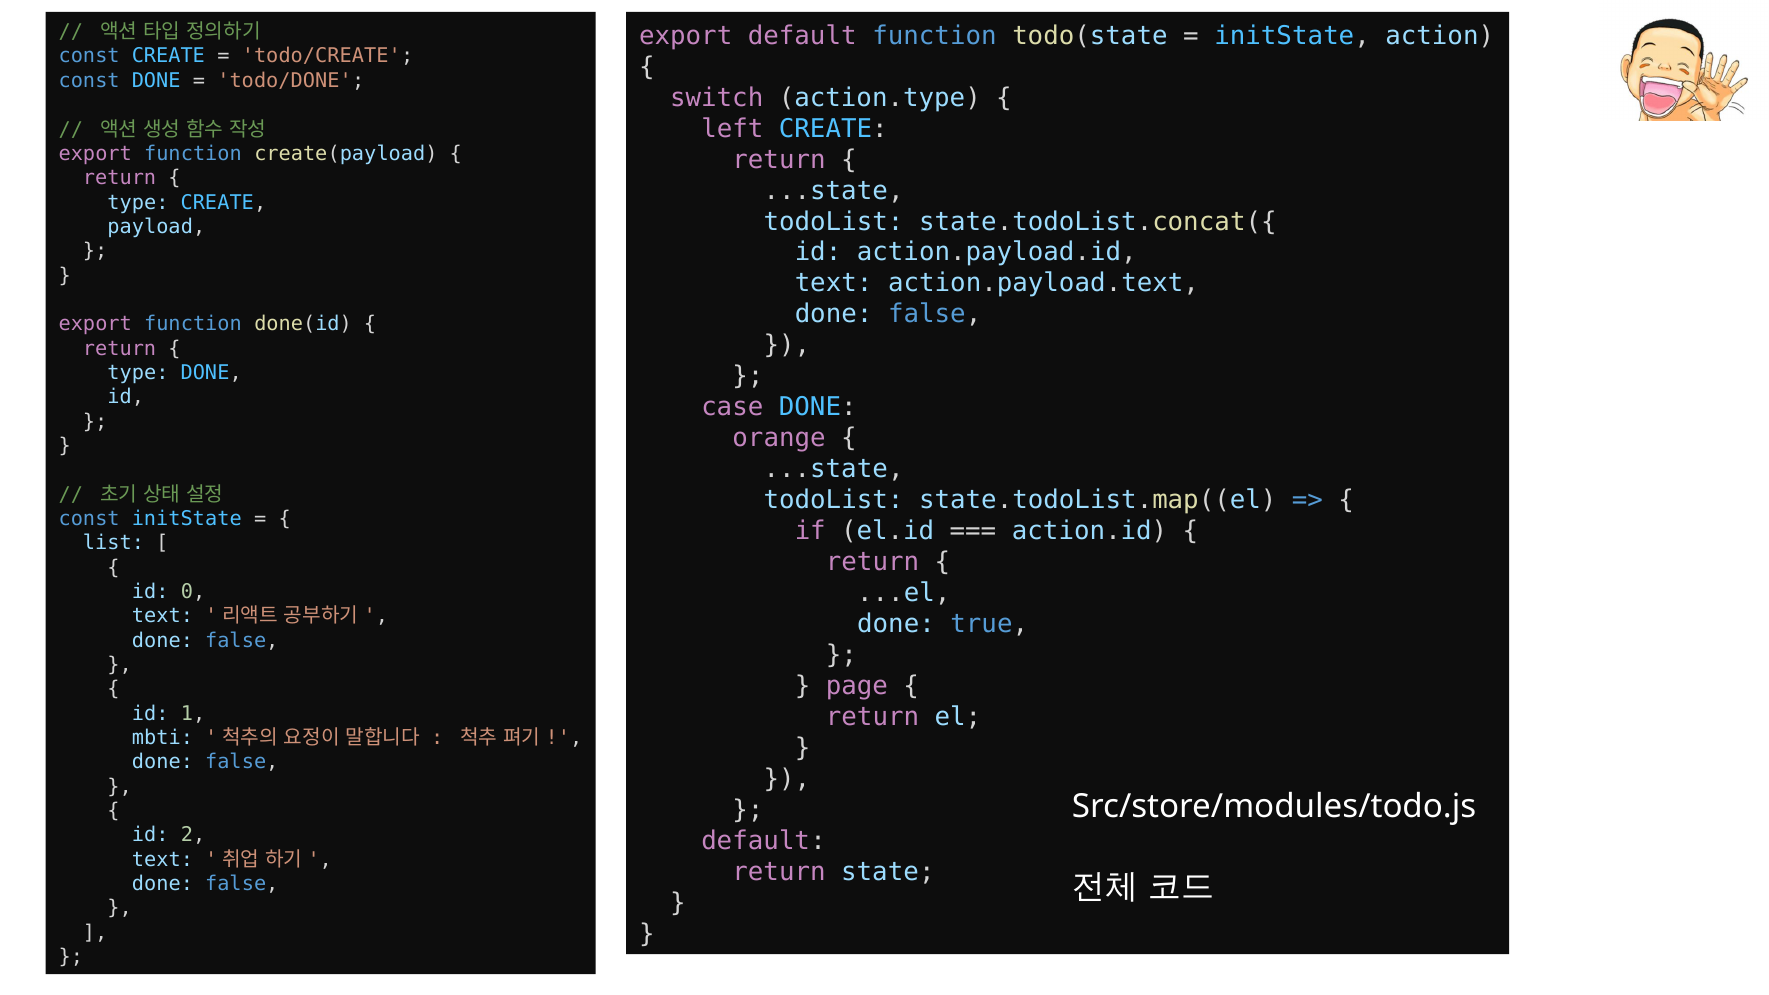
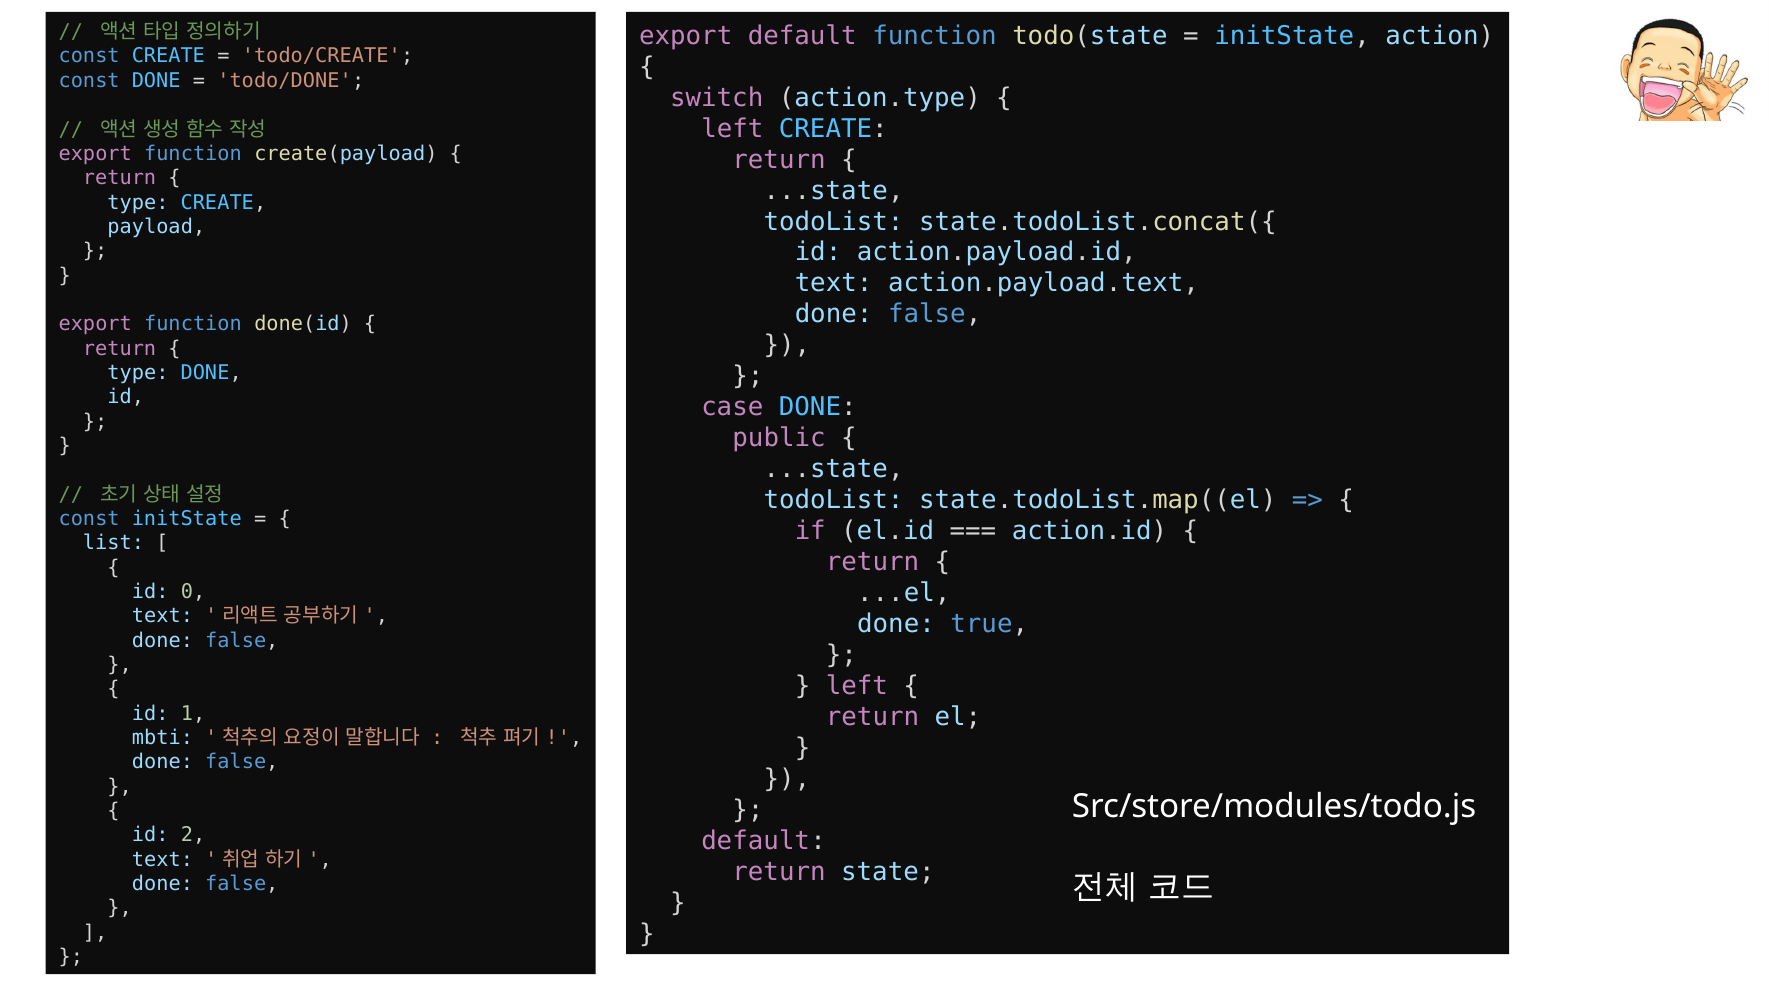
orange: orange -> public (779, 438)
page: page -> left (857, 686)
